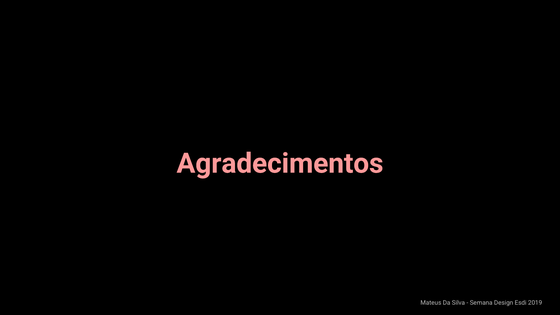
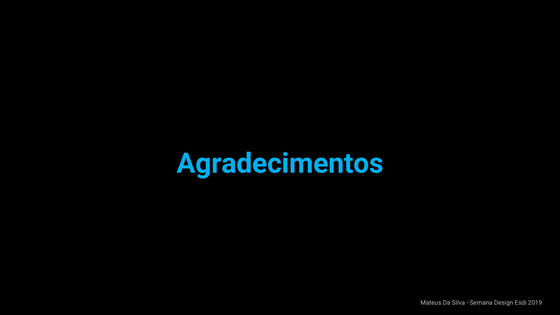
Agradecimentos colour: pink -> light blue (280, 163)
